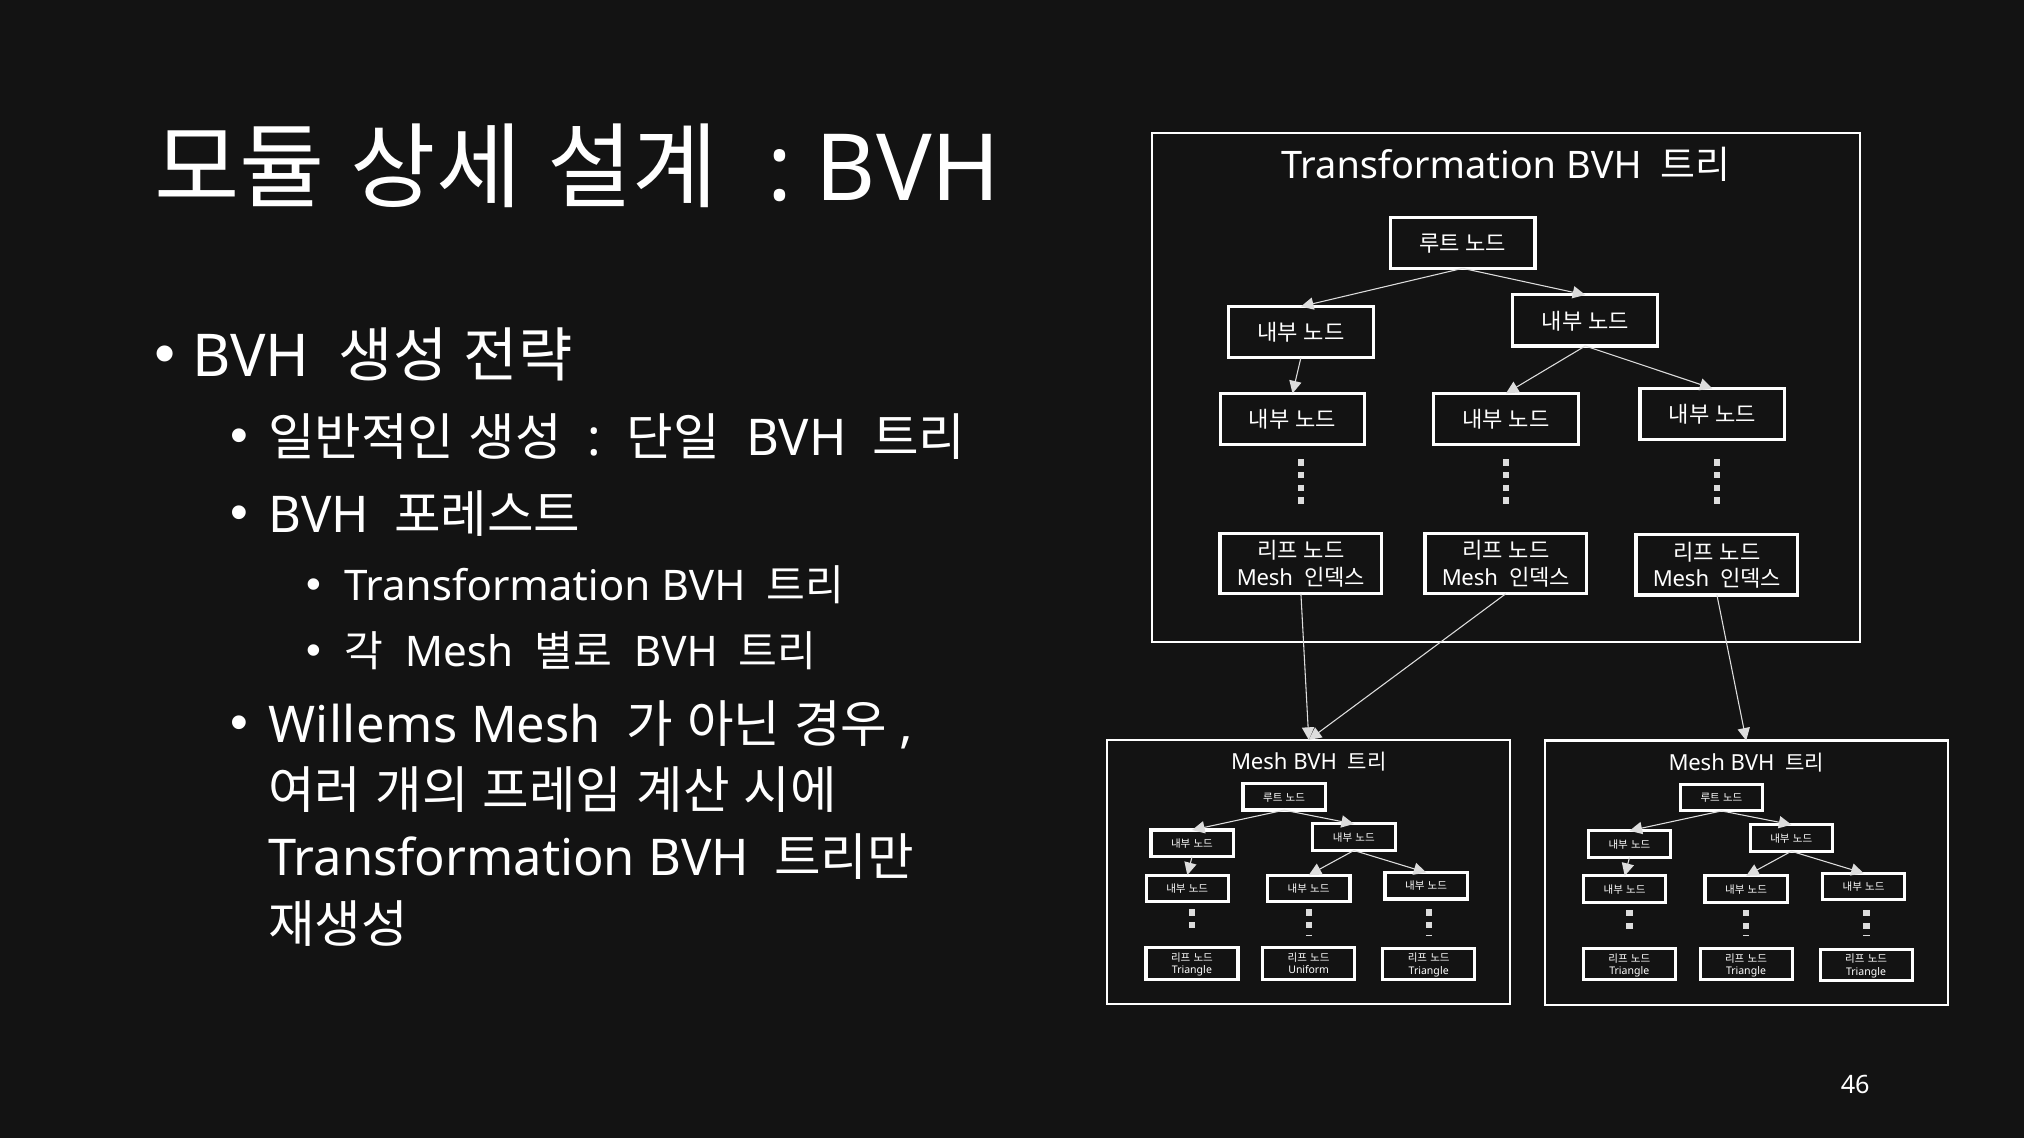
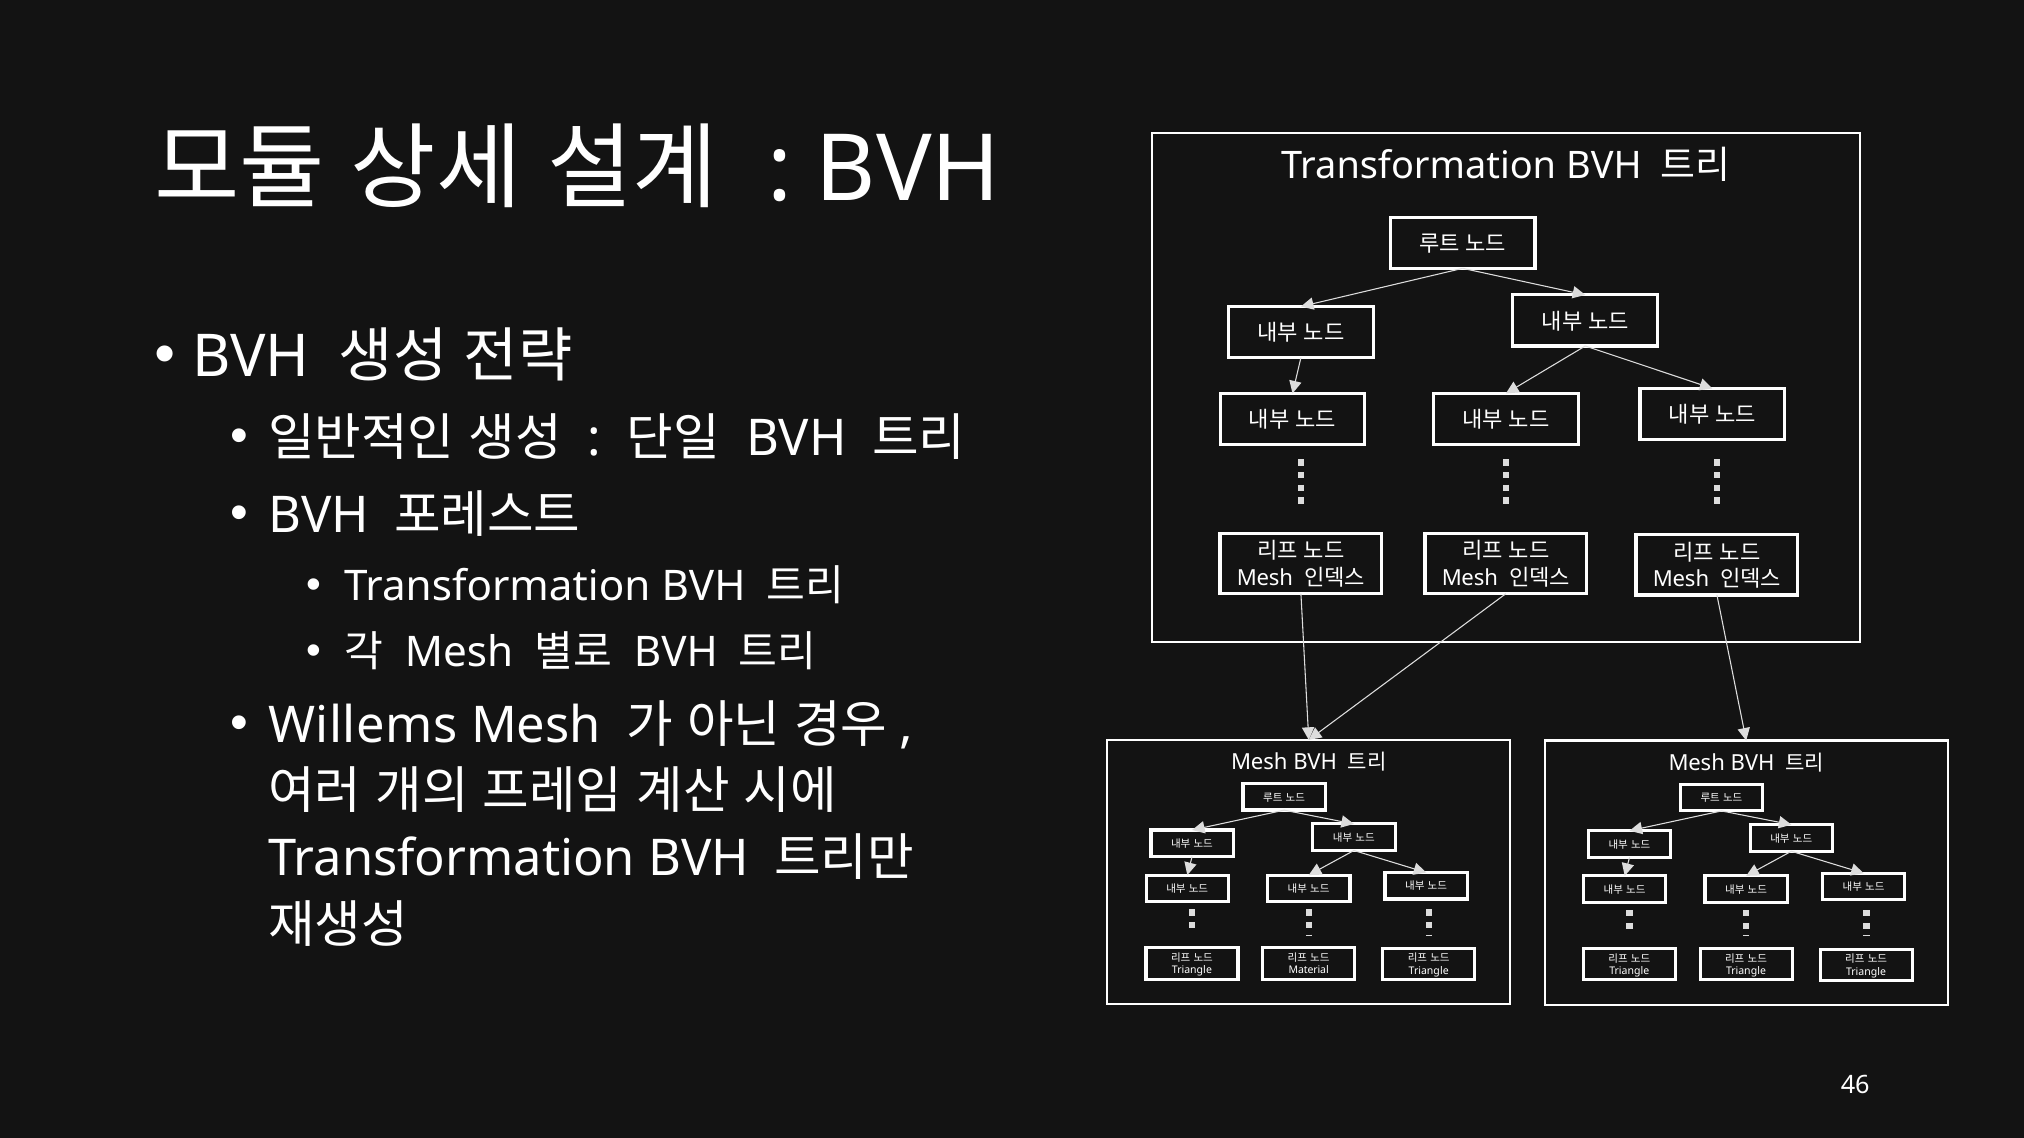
Uniform: Uniform -> Material (1309, 971)
